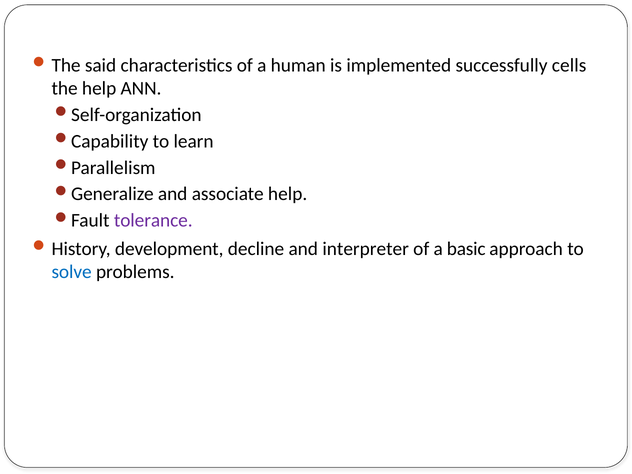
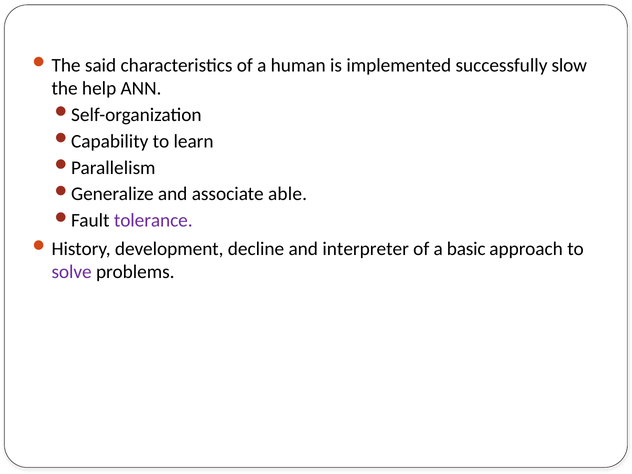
cells: cells -> slow (569, 65)
associate help: help -> able (288, 194)
solve colour: blue -> purple (72, 272)
